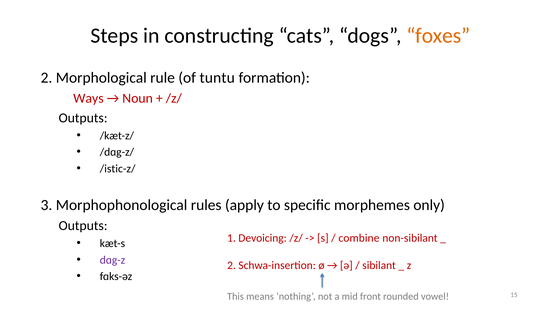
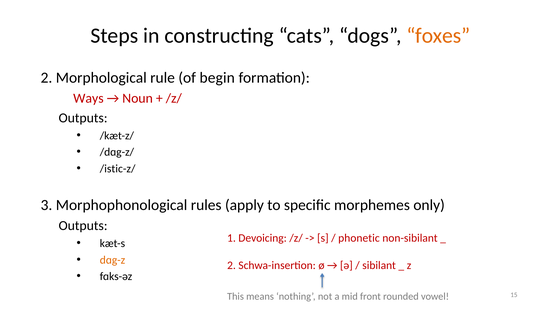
tuntu: tuntu -> begin (217, 78)
combine: combine -> phonetic (359, 238)
dɑg-z colour: purple -> orange (113, 260)
